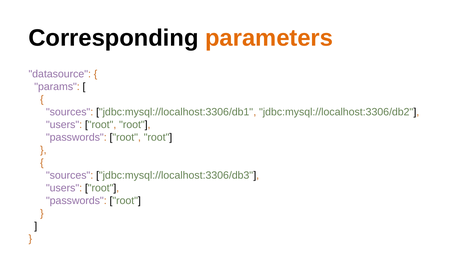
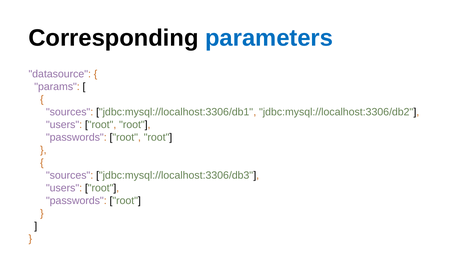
parameters colour: orange -> blue (269, 38)
